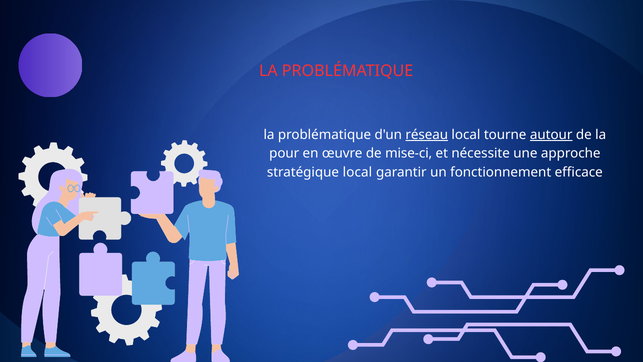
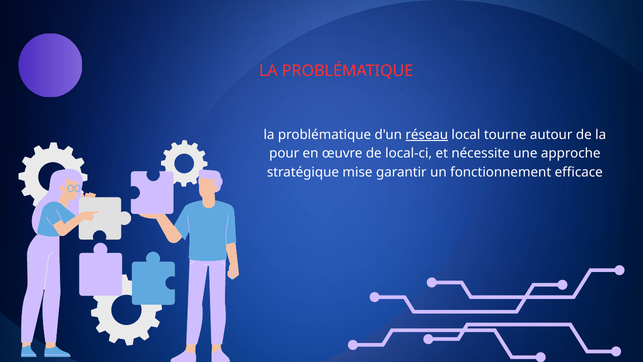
autour underline: present -> none (551, 134)
mise-ci: mise-ci -> local-ci (409, 153)
stratégique local: local -> mise (357, 172)
